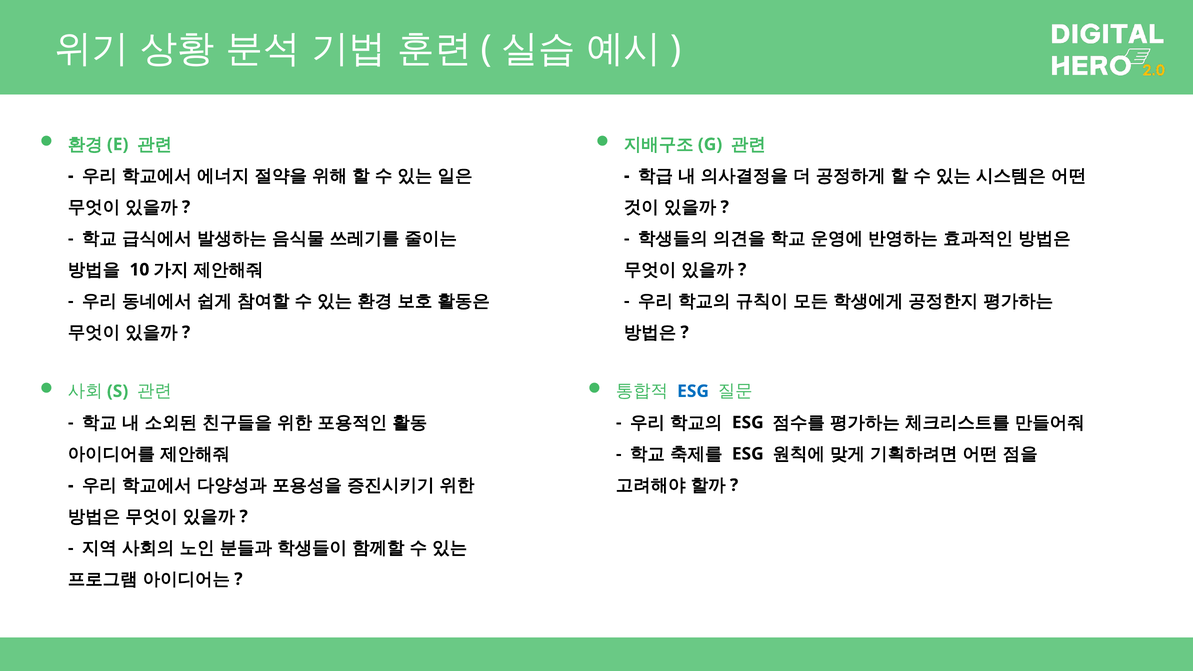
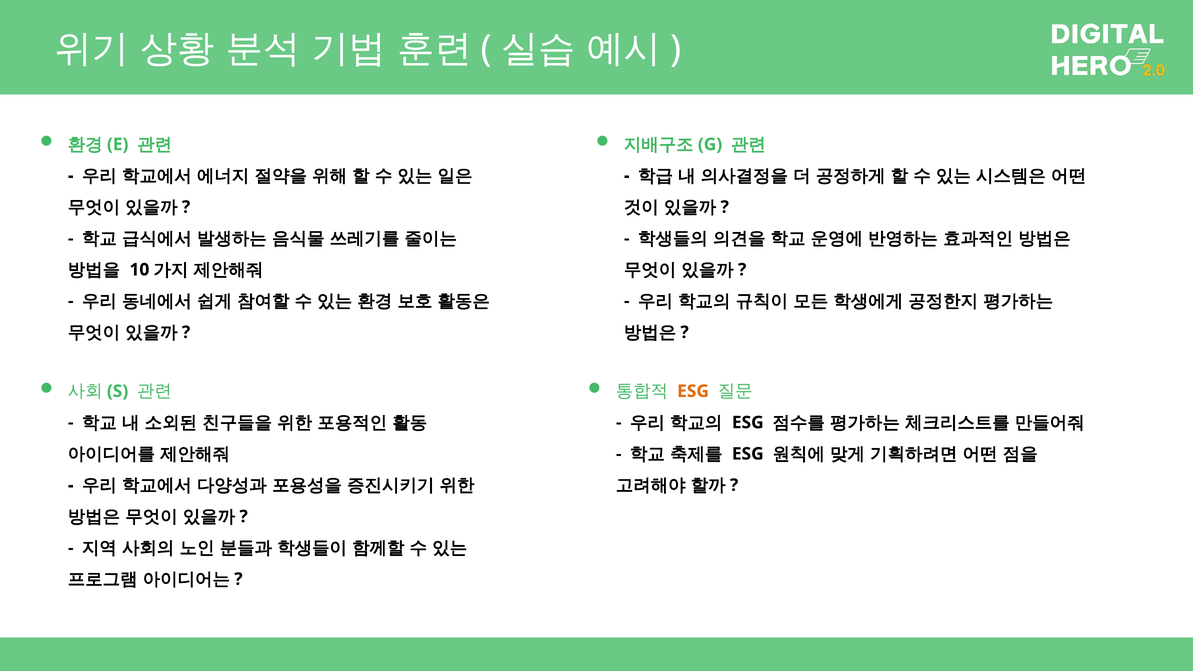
ESG colour: blue -> orange (693, 391)
